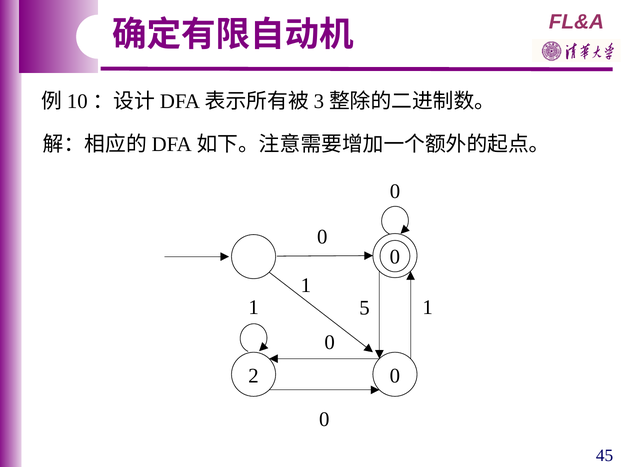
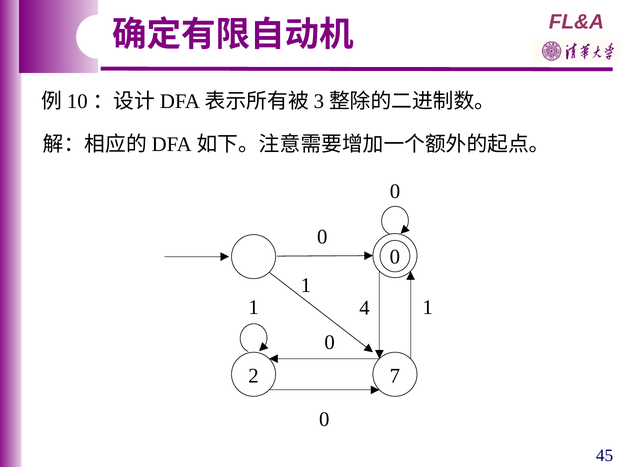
5: 5 -> 4 (364, 308)
2 0: 0 -> 7 (395, 376)
